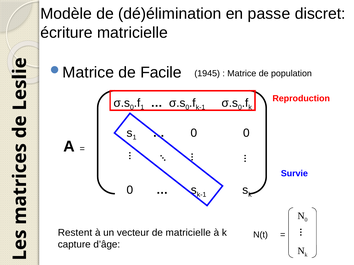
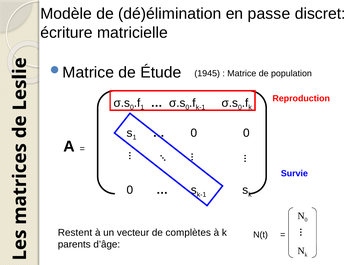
Facile: Facile -> Étude (161, 73)
de matricielle: matricielle -> complètes (188, 233)
capture: capture -> parents (74, 245)
